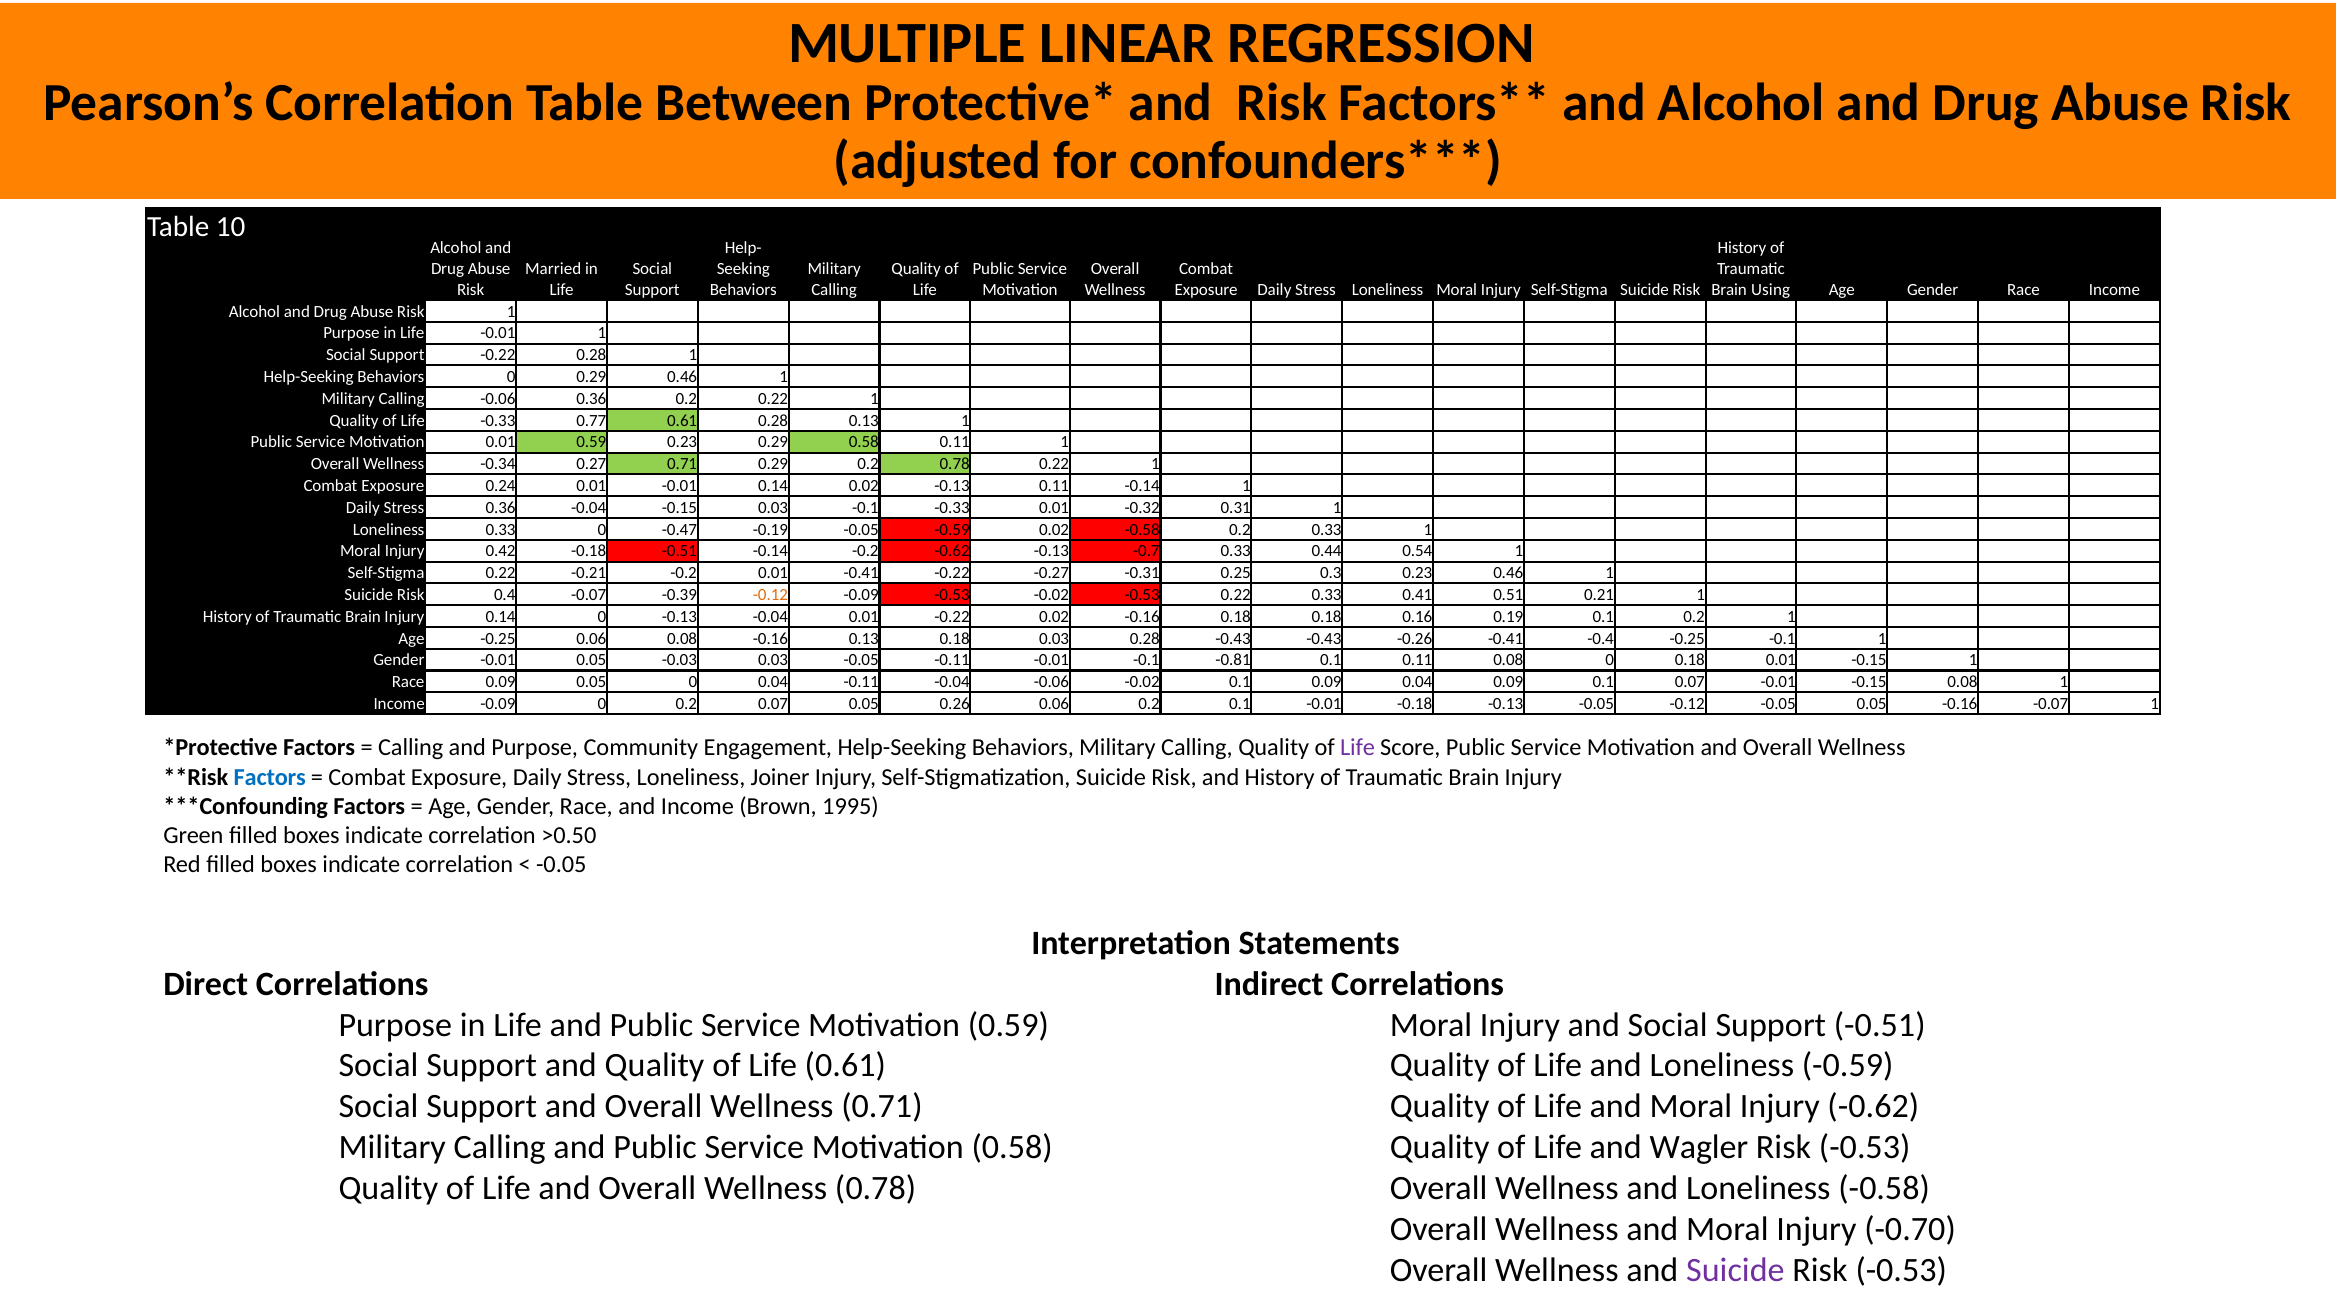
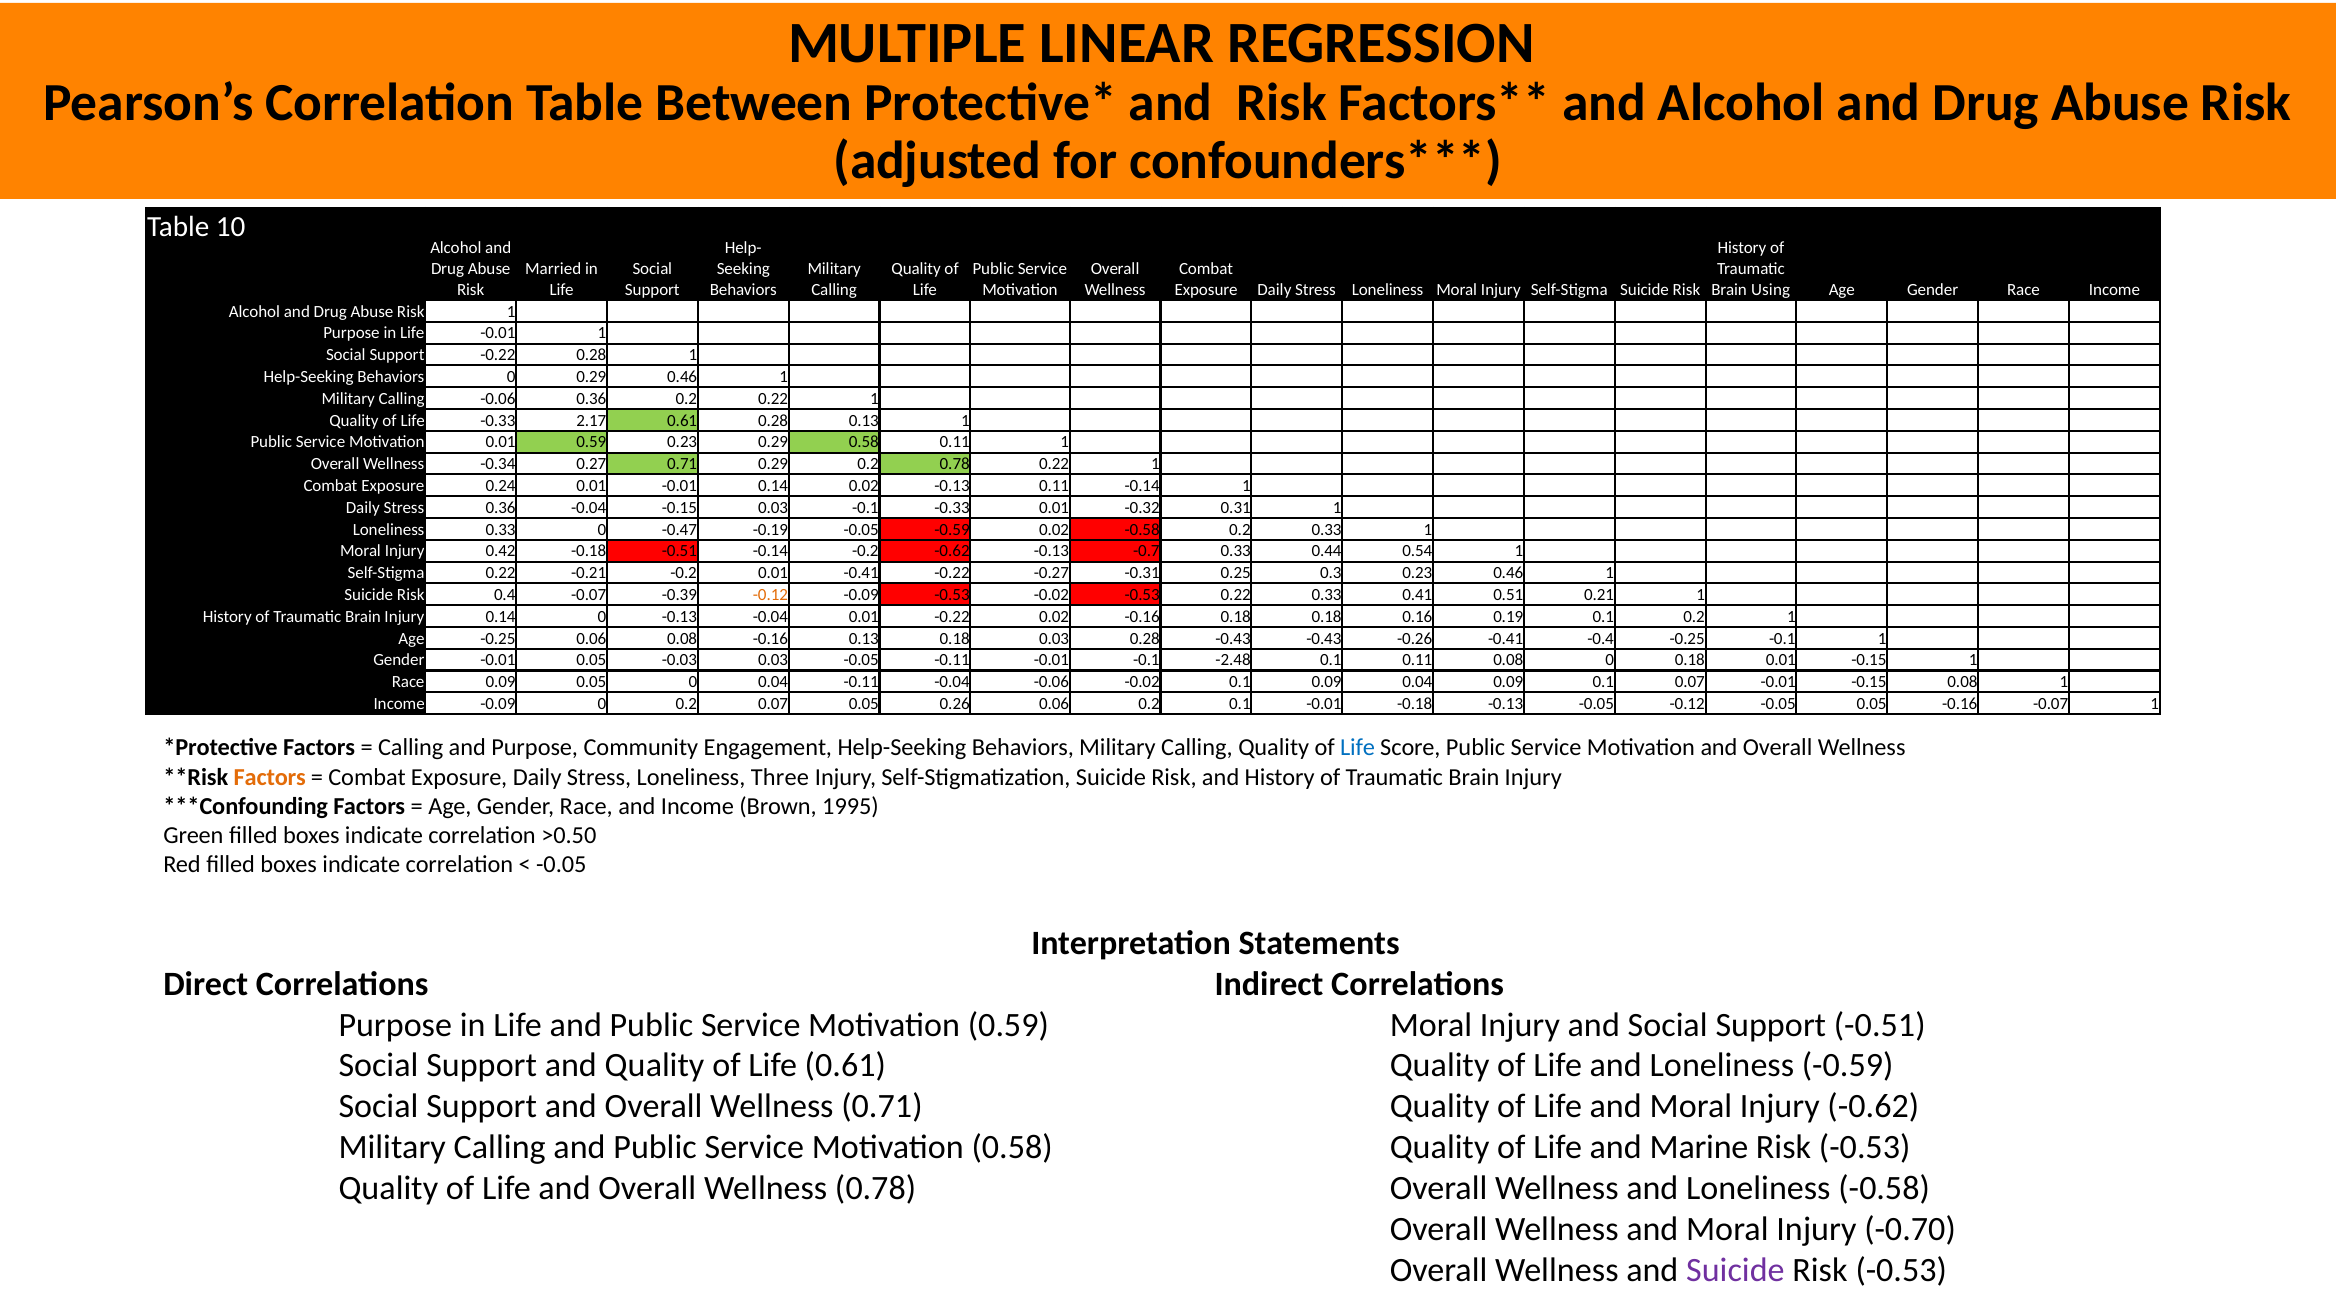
0.77: 0.77 -> 2.17 (591, 420)
-0.81: -0.81 -> -2.48 (1233, 660)
Life colour: purple -> blue (1358, 748)
Factors colour: blue -> orange (270, 777)
Joiner: Joiner -> Three (780, 777)
Wagler: Wagler -> Marine (1699, 1147)
